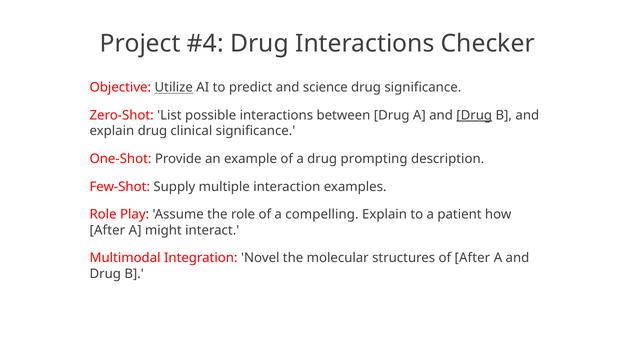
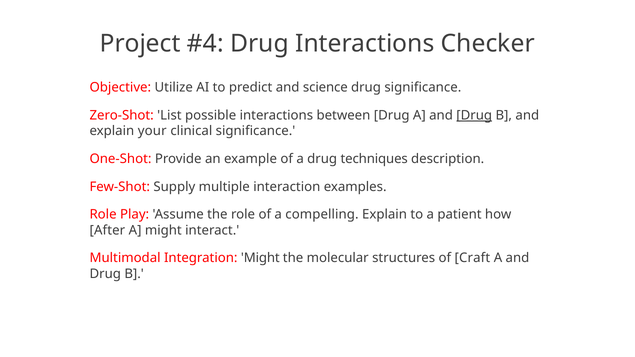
Utilize underline: present -> none (174, 88)
explain drug: drug -> your (152, 131)
prompting: prompting -> techniques (374, 159)
Integration Novel: Novel -> Might (260, 258)
of After: After -> Craft (472, 258)
